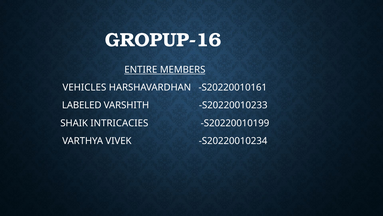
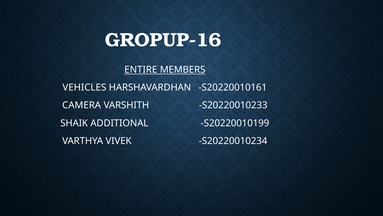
LABELED: LABELED -> CAMERA (82, 105)
INTRICACIES: INTRICACIES -> ADDITIONAL (119, 123)
